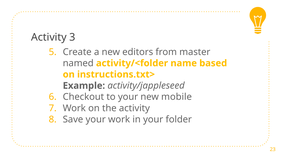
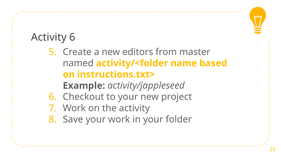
Activity 3: 3 -> 6 (72, 37)
mobile: mobile -> project (177, 97)
